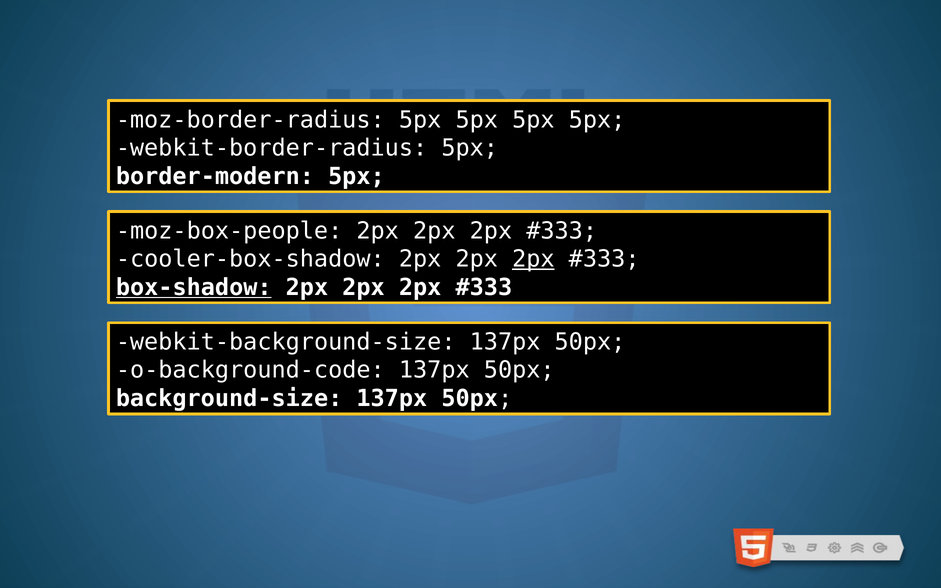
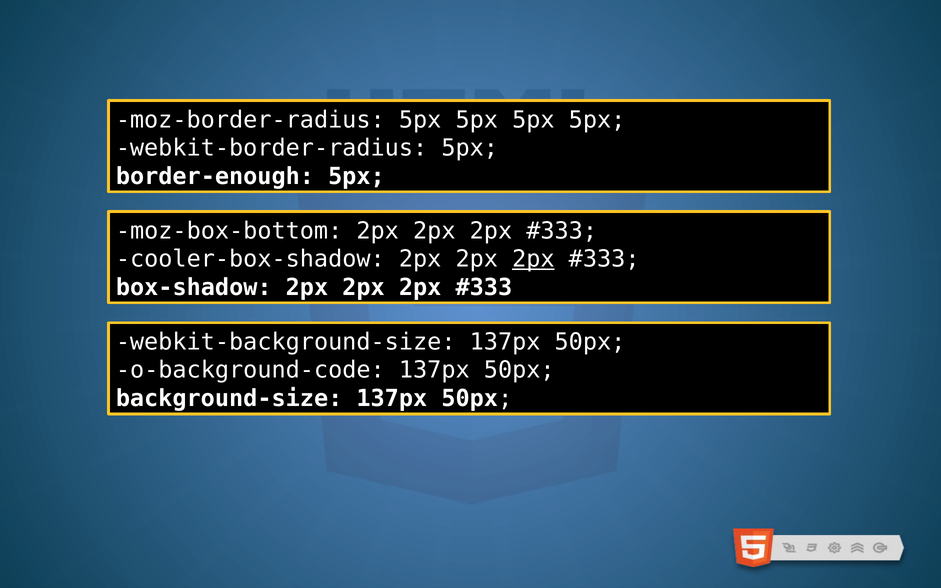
border-modern: border-modern -> border-enough (215, 176)
moz-box-people: moz-box-people -> moz-box-bottom (229, 231)
box-shadow underline: present -> none (194, 287)
